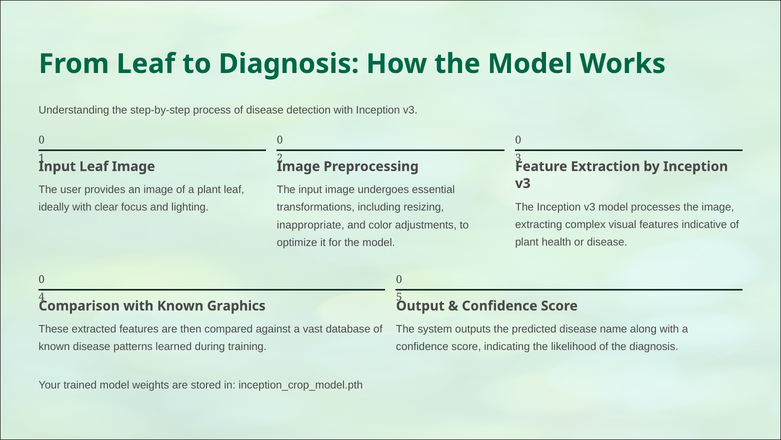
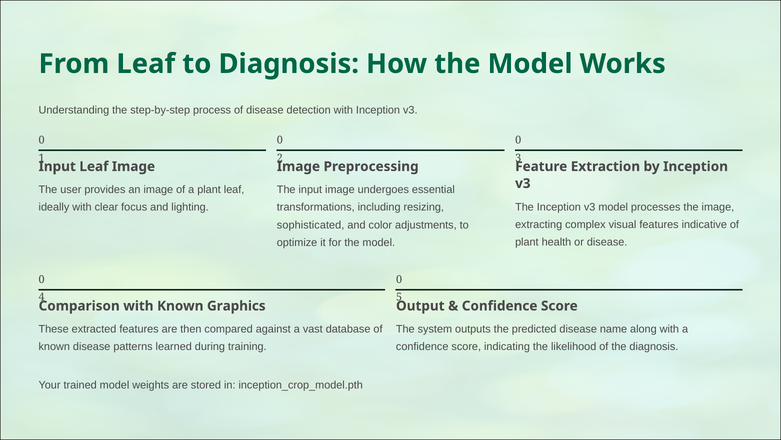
inappropriate: inappropriate -> sophisticated (311, 225)
